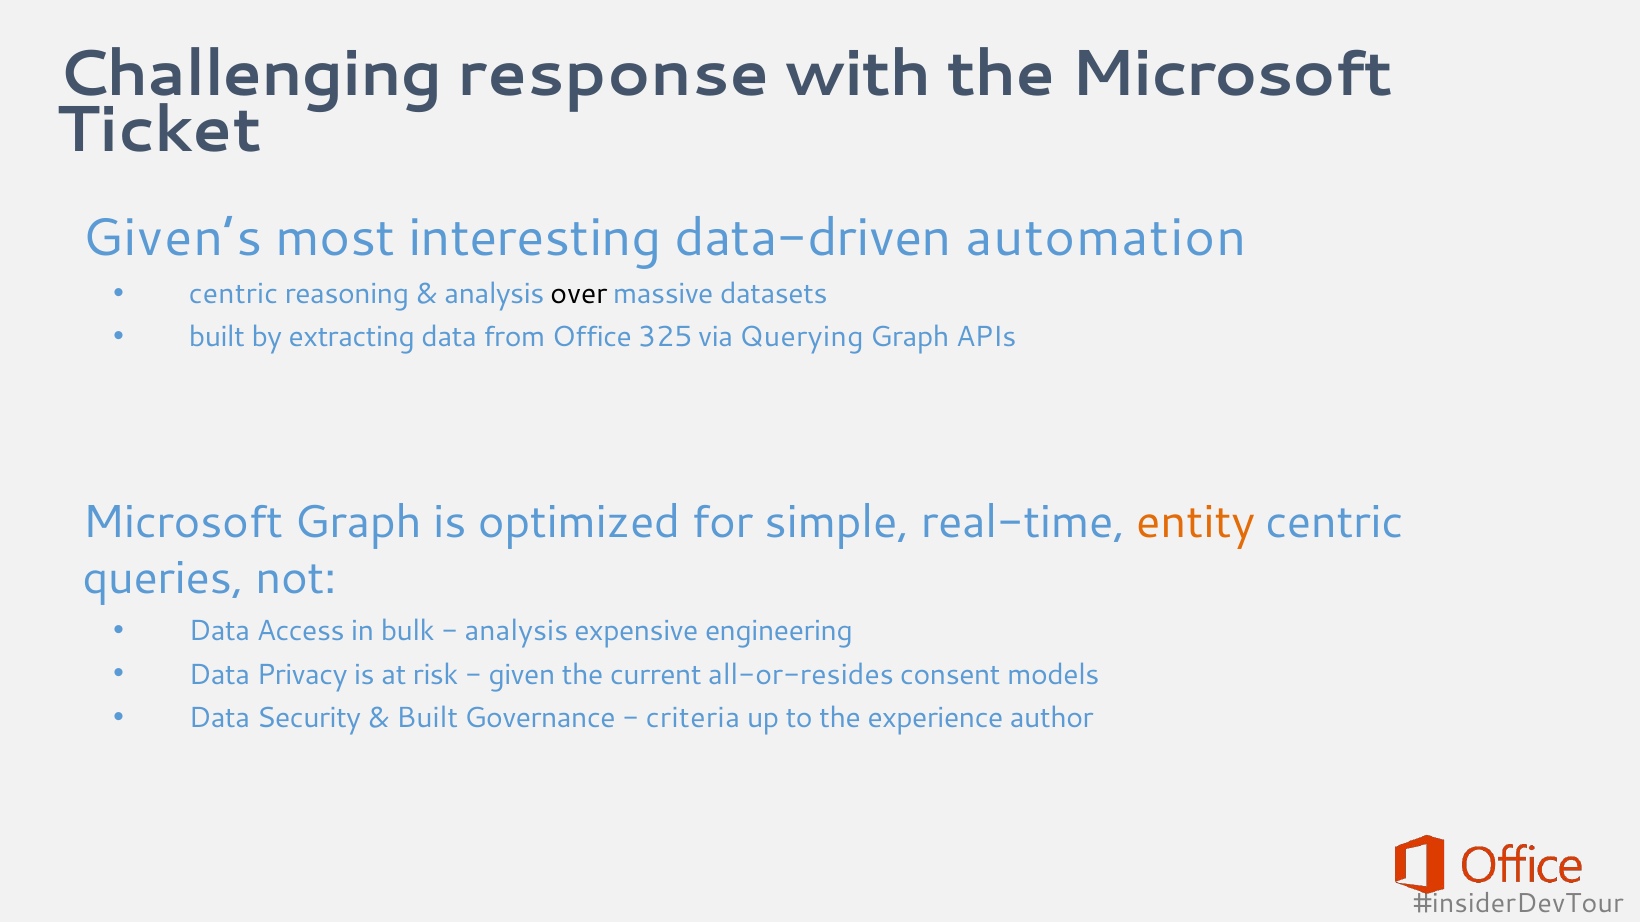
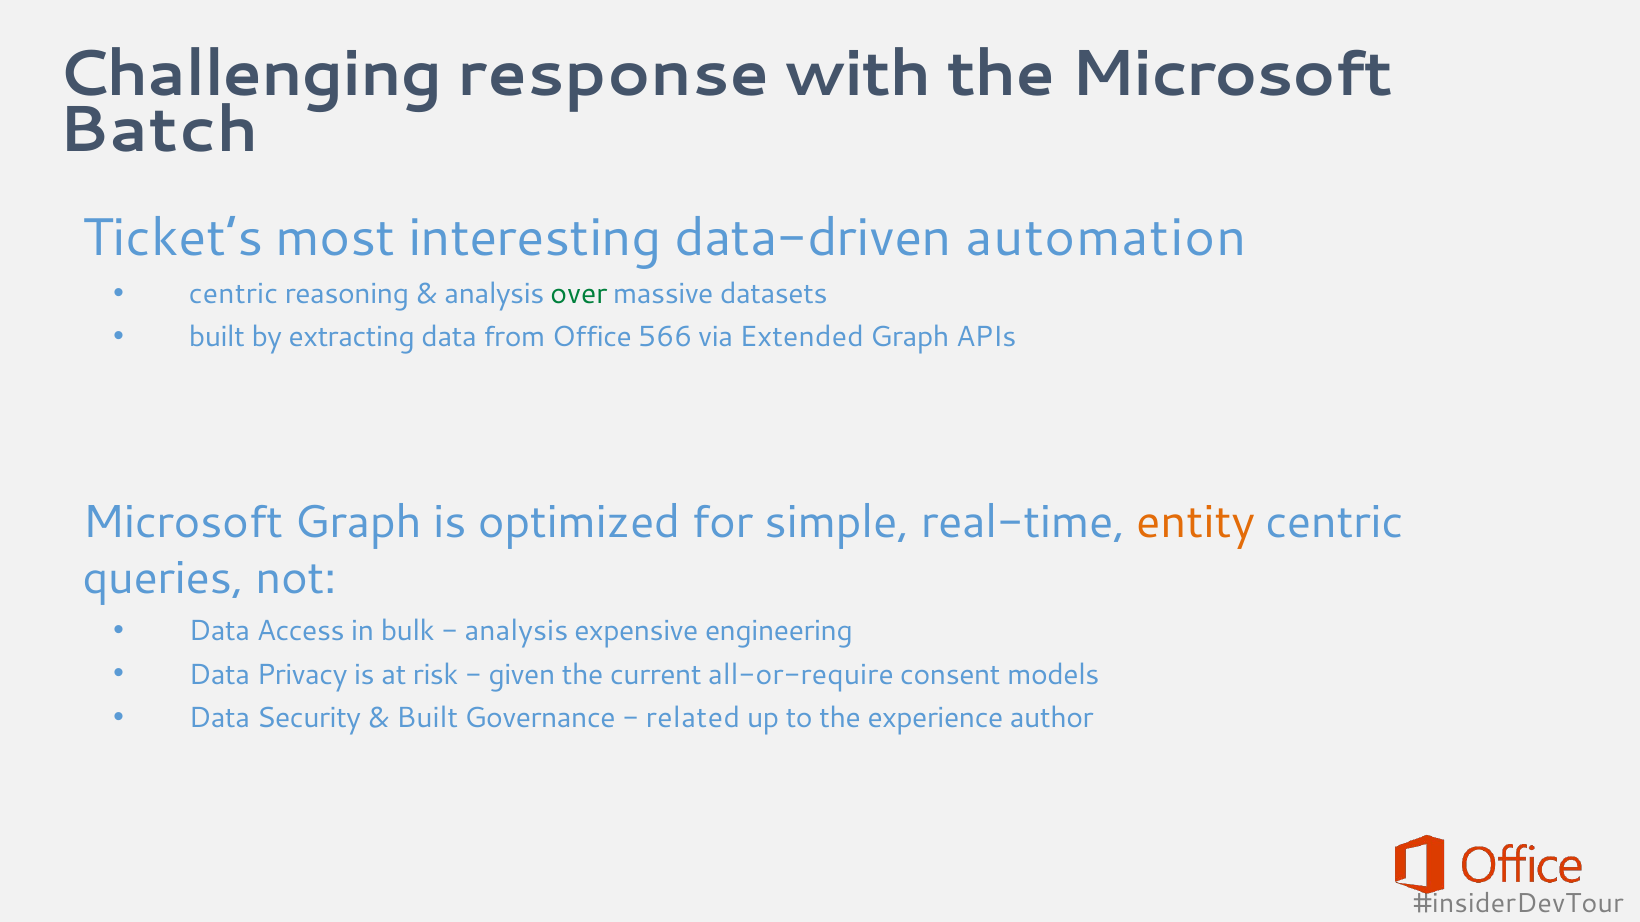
Ticket: Ticket -> Batch (159, 131)
Given’s: Given’s -> Ticket’s (173, 238)
over colour: black -> green (579, 294)
325: 325 -> 566 (665, 338)
Querying: Querying -> Extended (802, 338)
all-or-resides: all-or-resides -> all-or-require (801, 675)
criteria: criteria -> related (693, 718)
